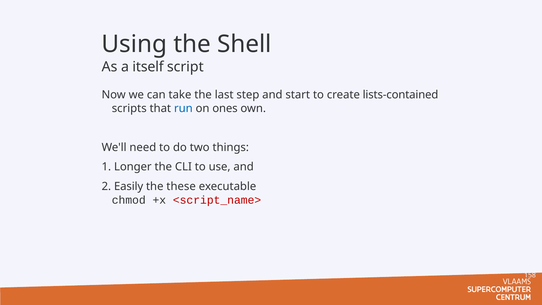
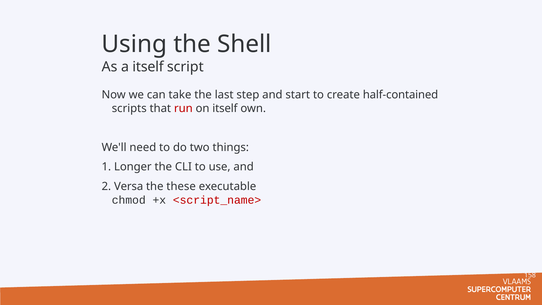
lists-contained: lists-contained -> half-contained (401, 95)
run colour: blue -> red (183, 108)
on ones: ones -> itself (225, 108)
Easily: Easily -> Versa (129, 186)
